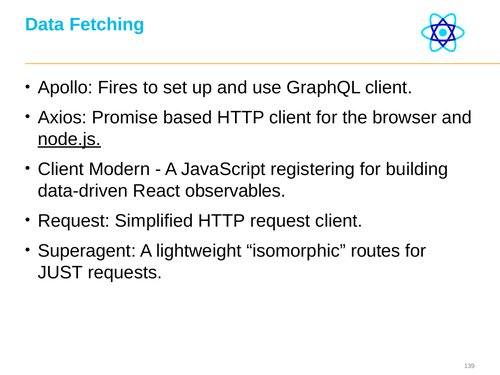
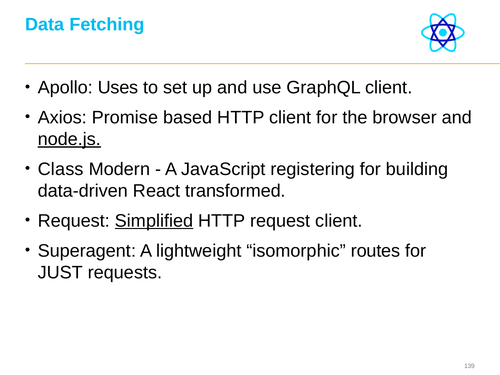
Fires: Fires -> Uses (118, 88)
Client: Client -> Class (61, 169)
observables: observables -> transformed (235, 191)
Simplified underline: none -> present (154, 221)
